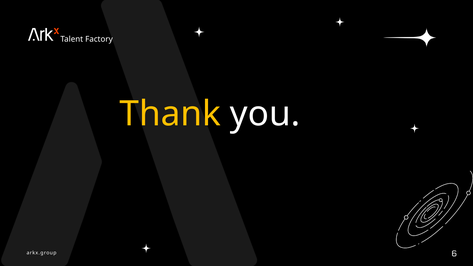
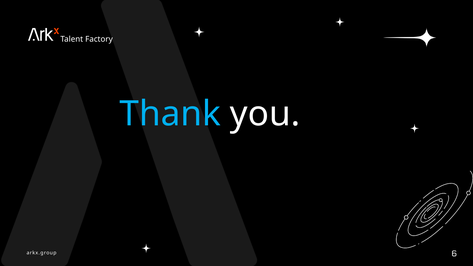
Thank colour: yellow -> light blue (170, 114)
